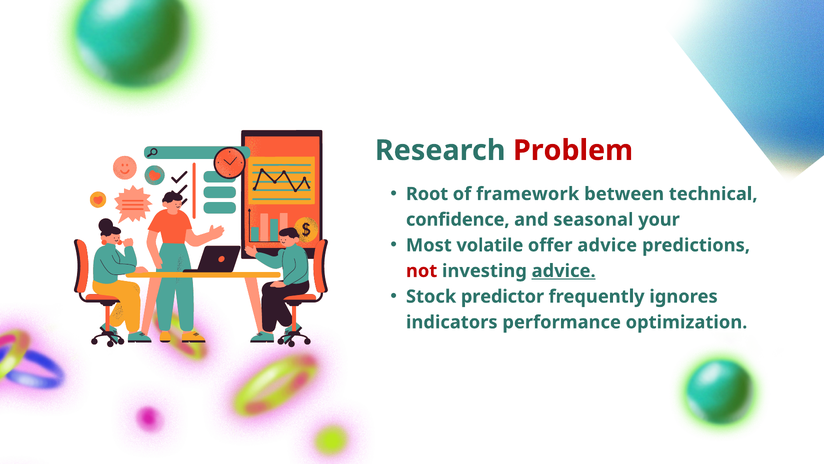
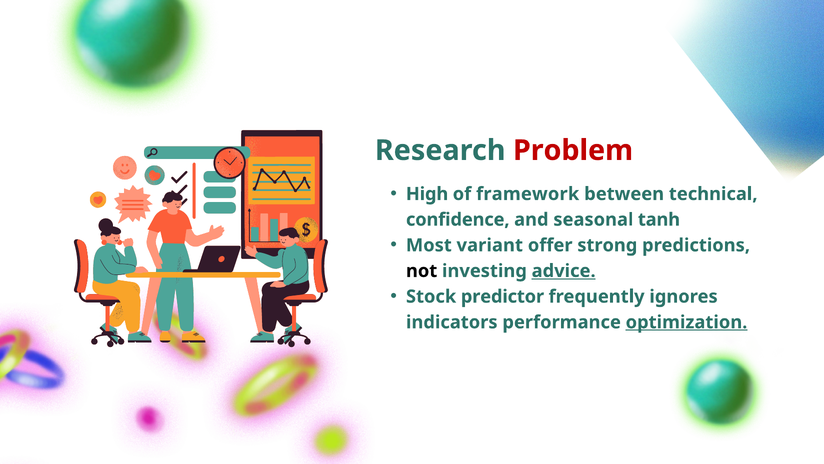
Root: Root -> High (427, 194)
your: your -> tanh (659, 219)
volatile: volatile -> variant (490, 245)
offer advice: advice -> strong (607, 245)
not colour: red -> black (422, 271)
optimization underline: none -> present (686, 322)
